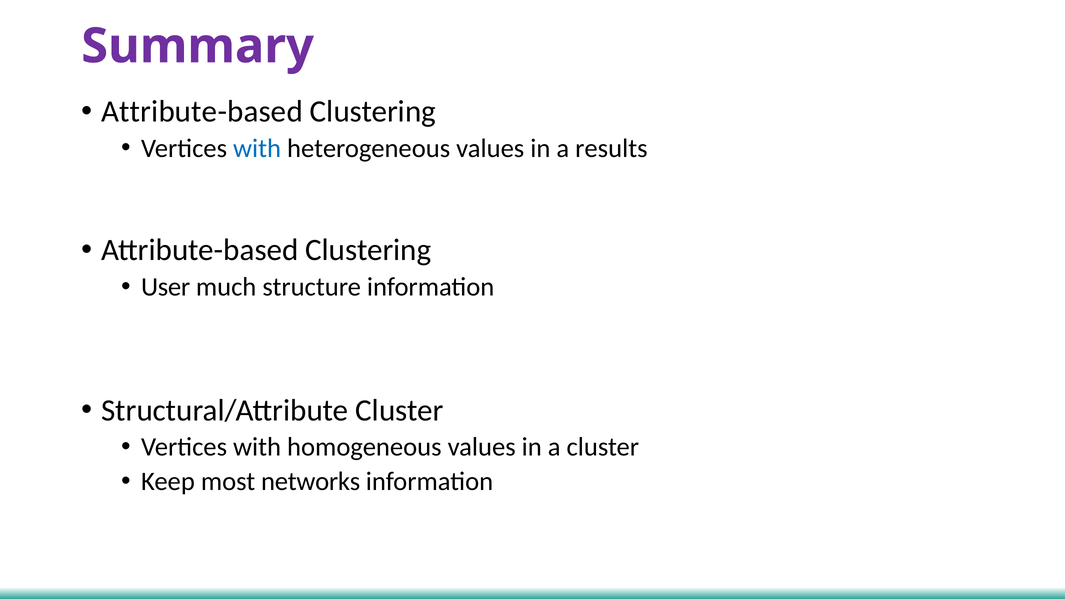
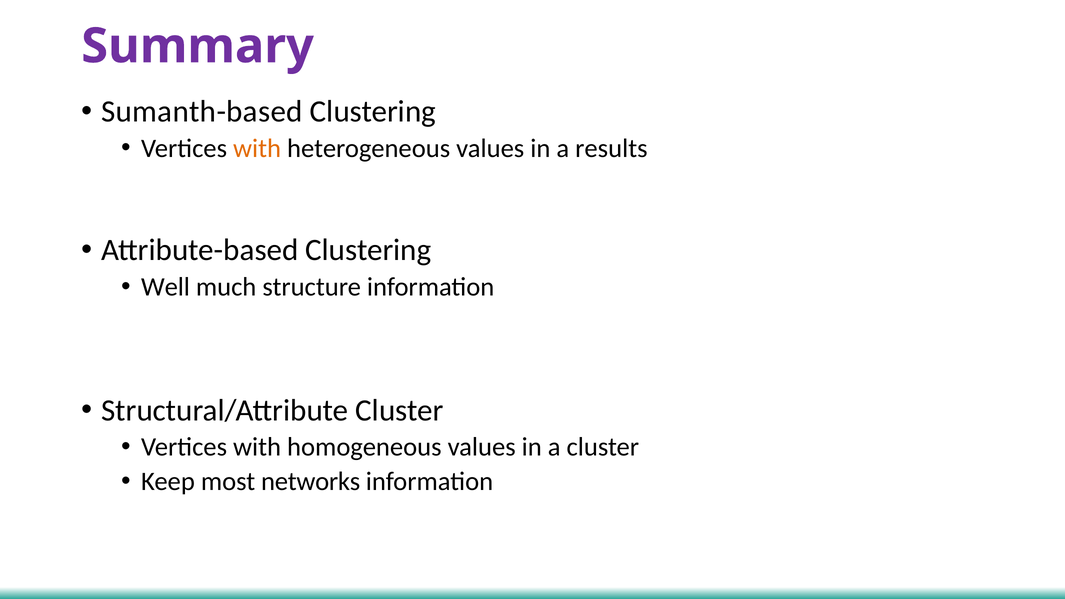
Attribute-based: Attribute-based -> Sumanth-based (202, 112)
with colour: blue -> orange (257, 148)
User: User -> Well (166, 287)
